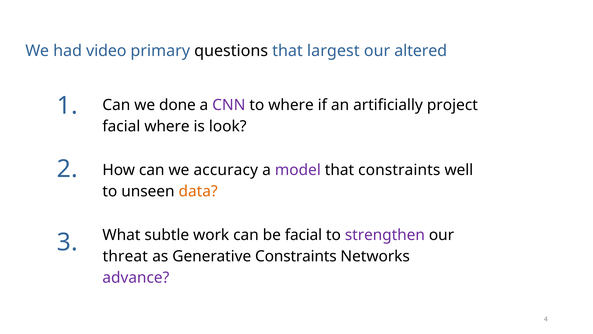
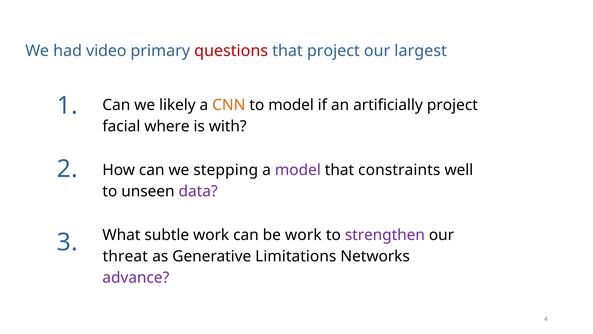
questions colour: black -> red (231, 51)
that largest: largest -> project (333, 51)
altered: altered -> largest (421, 51)
done: done -> likely (177, 105)
CNN colour: purple -> orange (229, 105)
to where: where -> model (291, 105)
look: look -> with (228, 126)
accuracy: accuracy -> stepping (226, 170)
data colour: orange -> purple (198, 191)
be facial: facial -> work (303, 235)
Generative Constraints: Constraints -> Limitations (296, 256)
